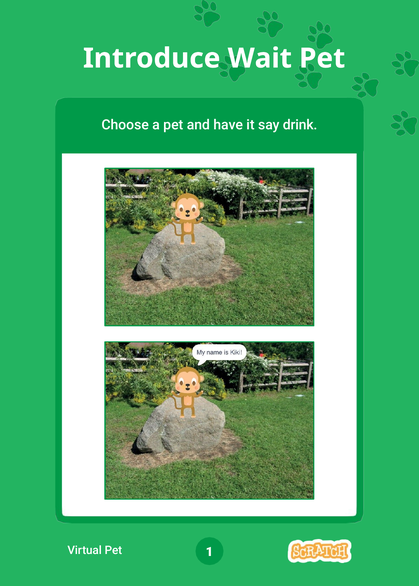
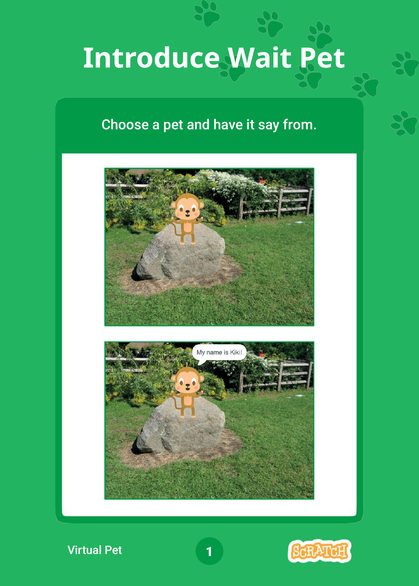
drink: drink -> from (300, 125)
